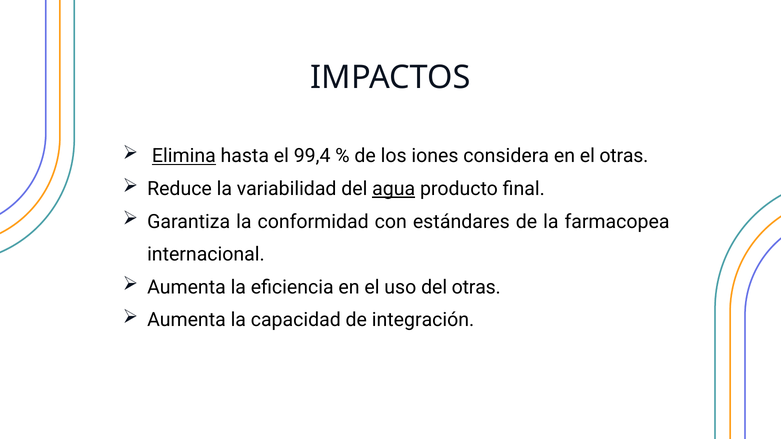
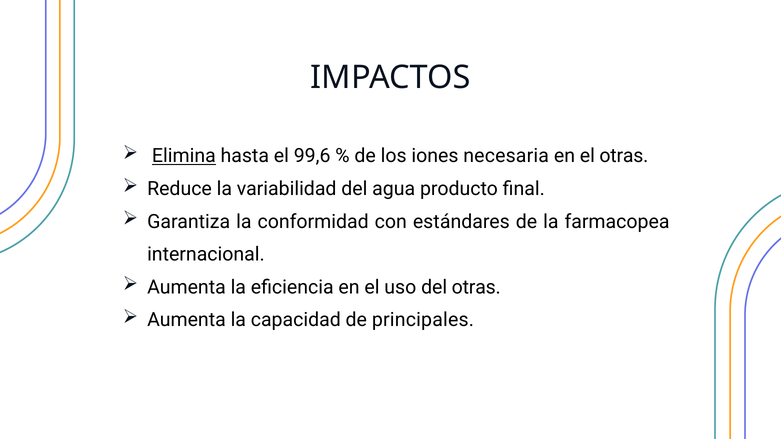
99,4: 99,4 -> 99,6 (312, 156)
considera: considera -> necesaria (506, 156)
agua underline: present -> none (394, 189)
integración: integración -> principales (423, 320)
